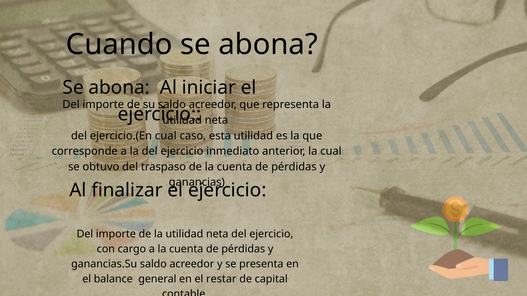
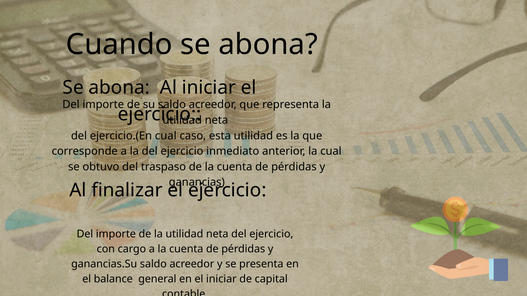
el restar: restar -> iniciar (221, 279)
